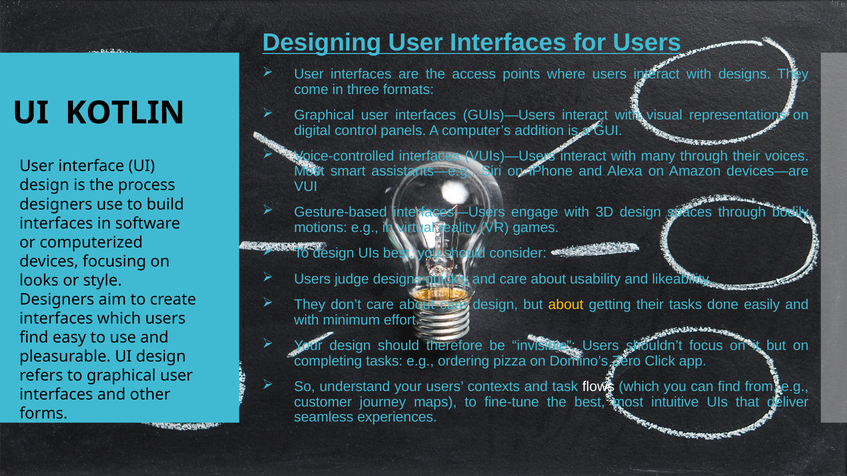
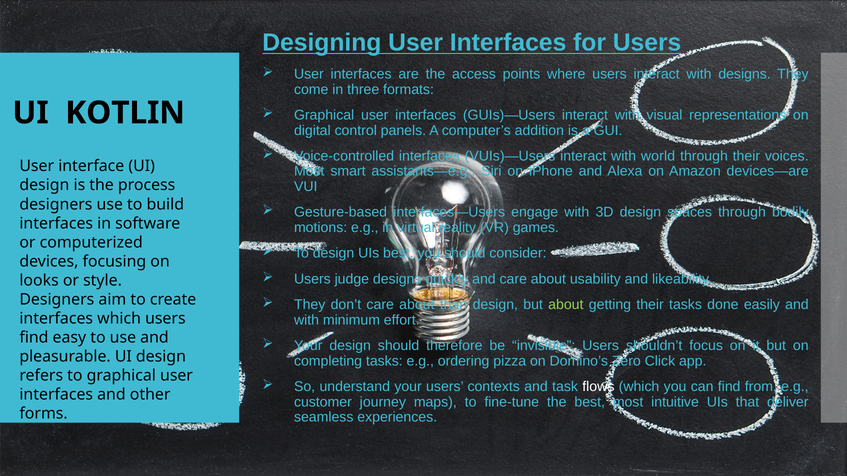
many: many -> world (658, 156)
about care: care -> than (454, 305)
about colour: yellow -> light green (566, 305)
